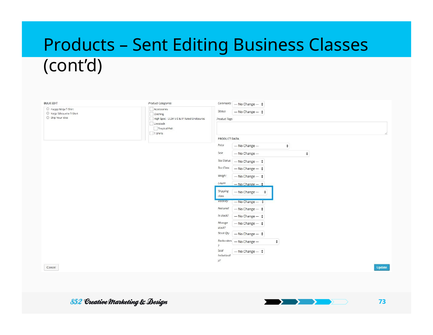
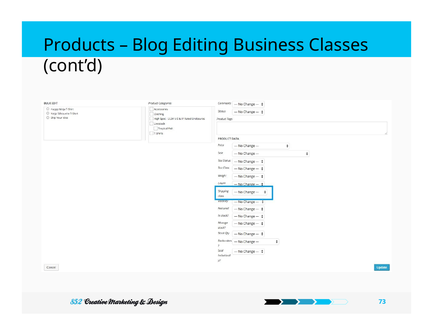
Sent: Sent -> Blog (150, 45)
